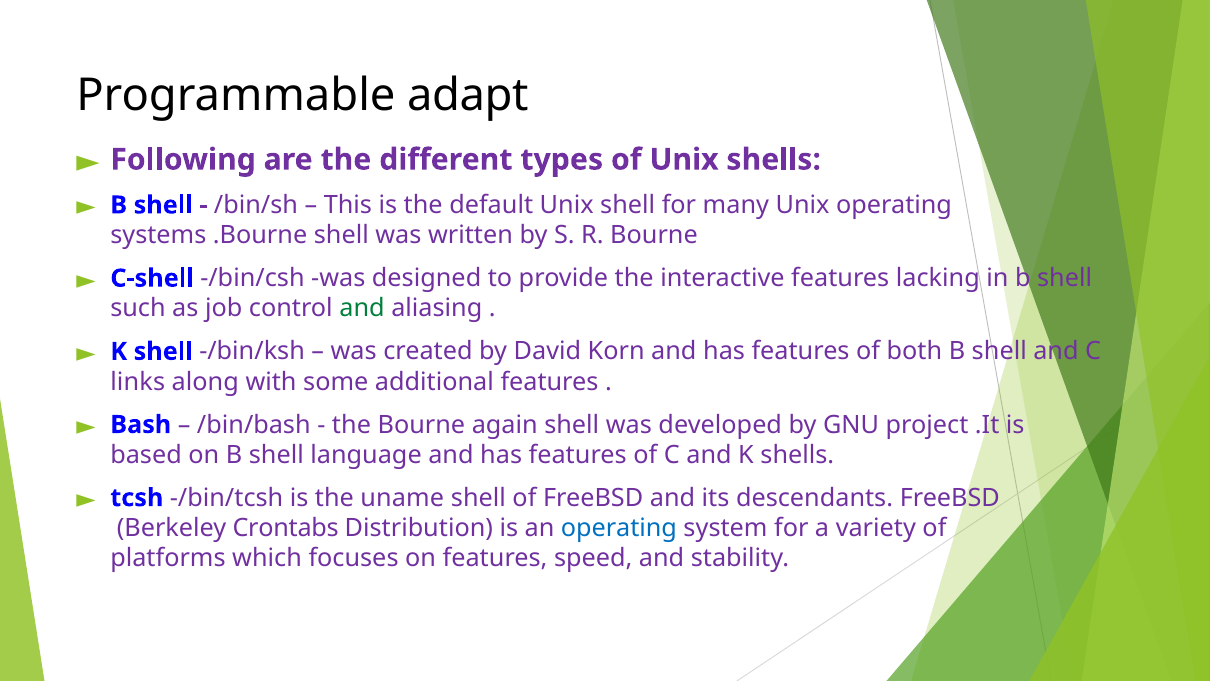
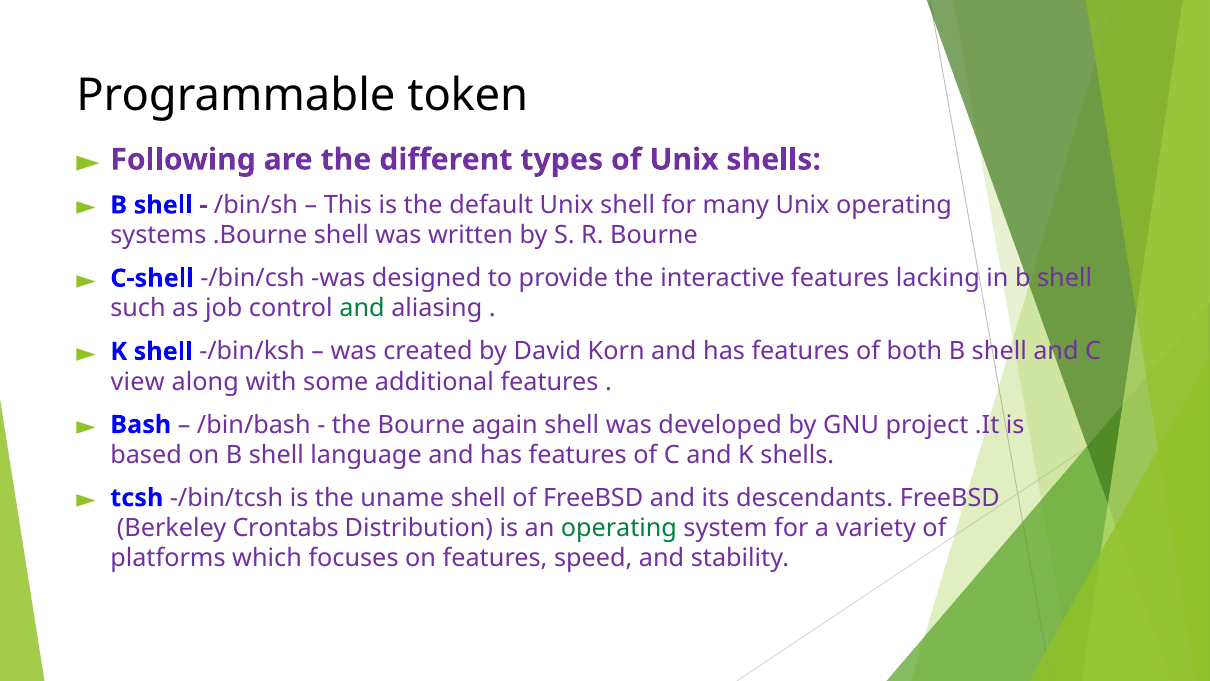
adapt: adapt -> token (468, 95)
links: links -> view (138, 382)
operating colour: blue -> green (619, 528)
